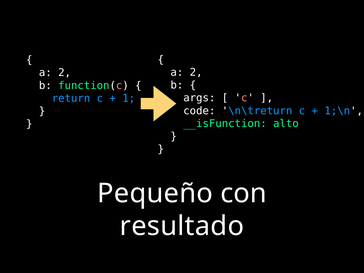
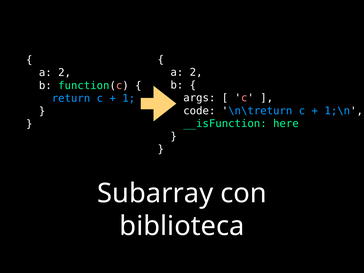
alto: alto -> here (286, 124)
Pequeño: Pequeño -> Subarray (155, 193)
resultado: resultado -> biblioteca (182, 226)
